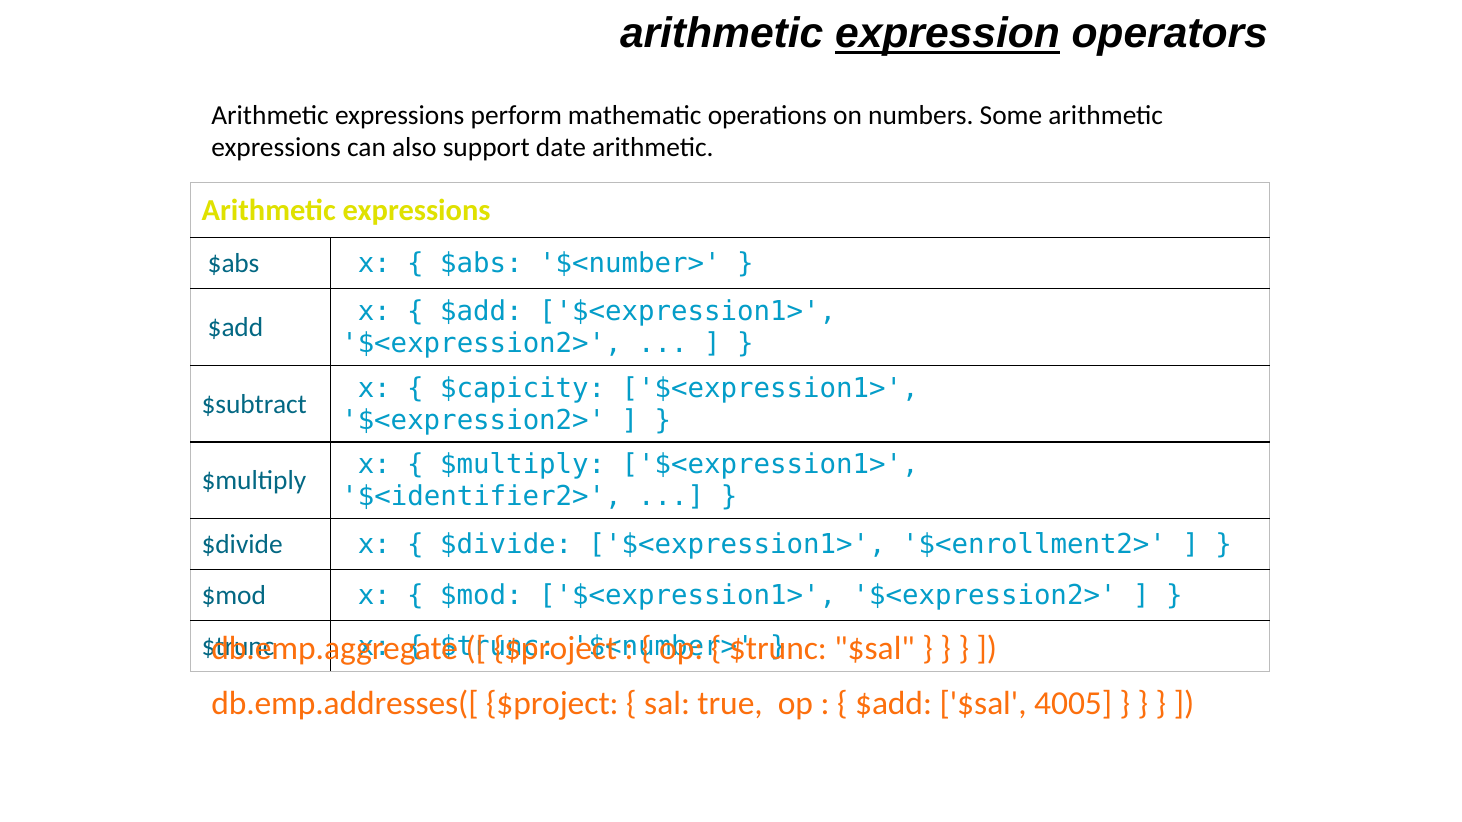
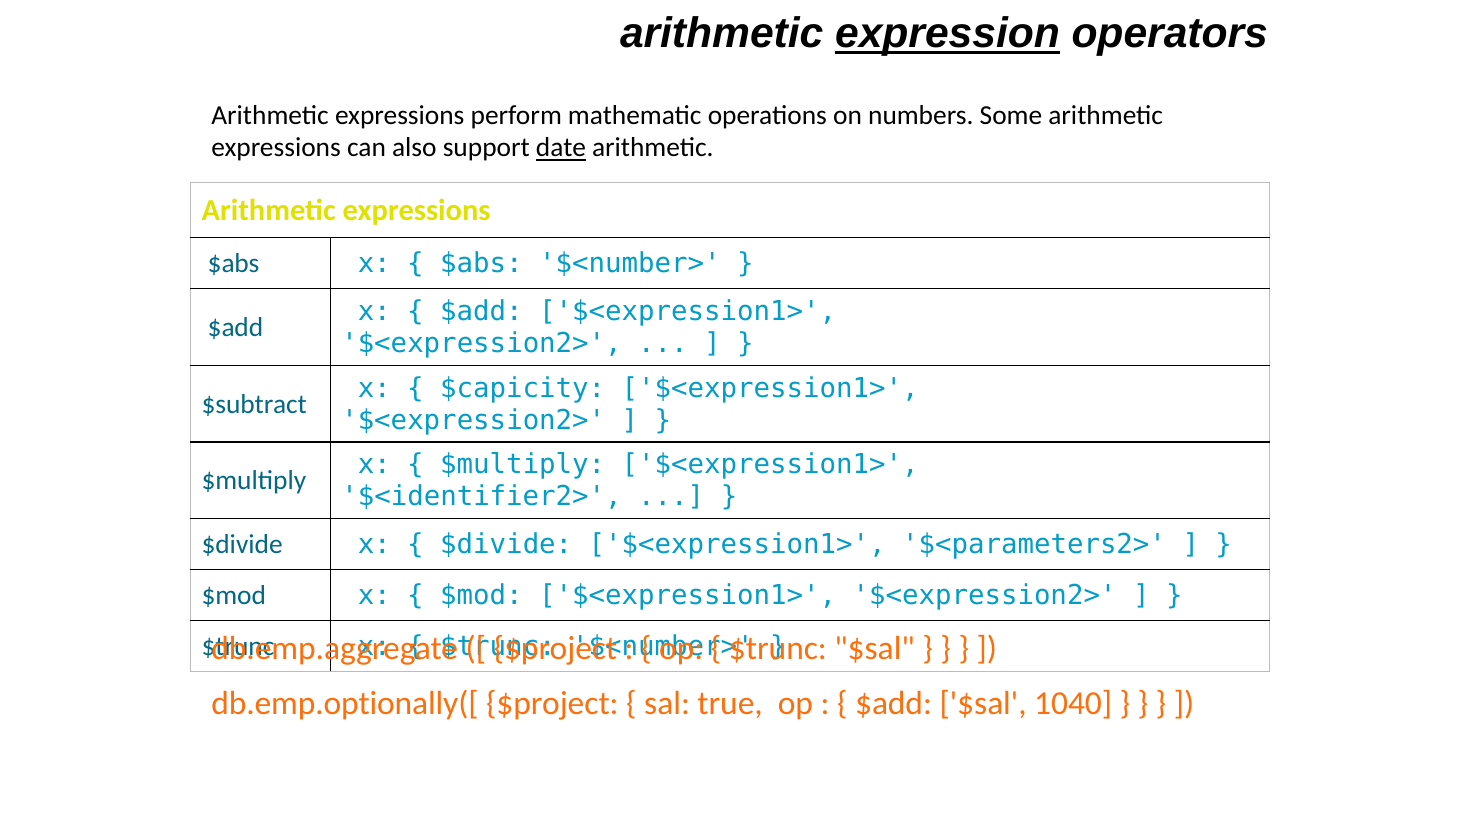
date underline: none -> present (561, 148)
$<enrollment2>: $<enrollment2> -> $<parameters2> (1034, 545)
db.emp.addresses([: db.emp.addresses([ -> db.emp.optionally([ (345, 704)
4005: 4005 -> 1040 (1073, 704)
